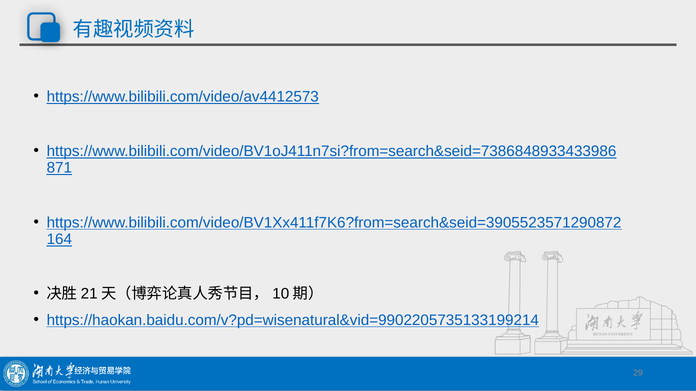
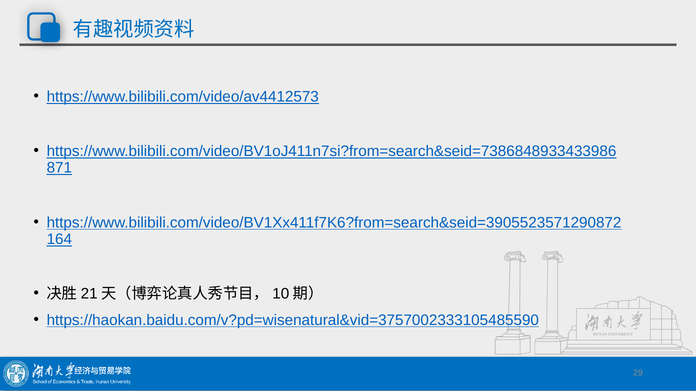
https://haokan.baidu.com/v?pd=wisenatural&vid=9902205735133199214: https://haokan.baidu.com/v?pd=wisenatural&vid=9902205735133199214 -> https://haokan.baidu.com/v?pd=wisenatural&vid=3757002333105485590 (293, 320)
